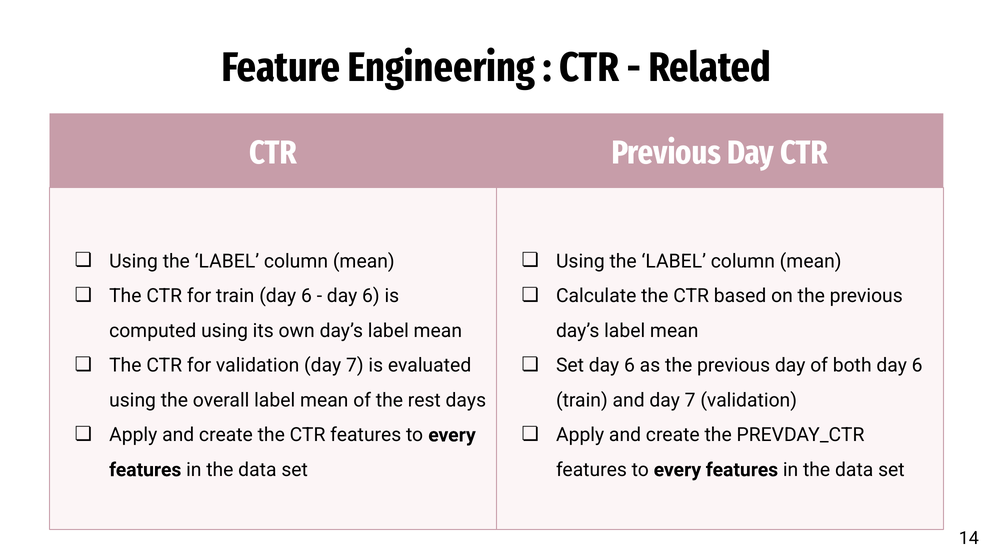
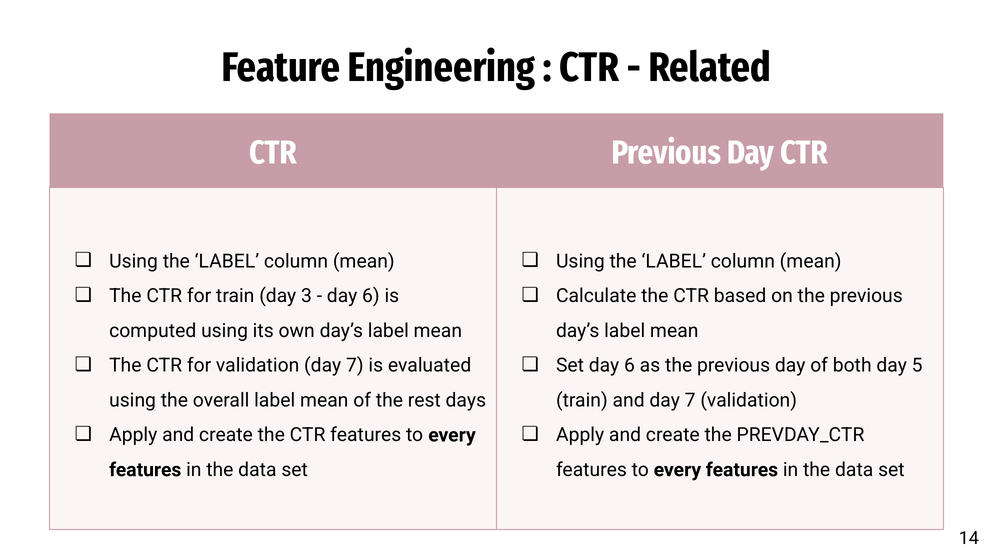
train day 6: 6 -> 3 (307, 296)
both day 6: 6 -> 5 (917, 365)
